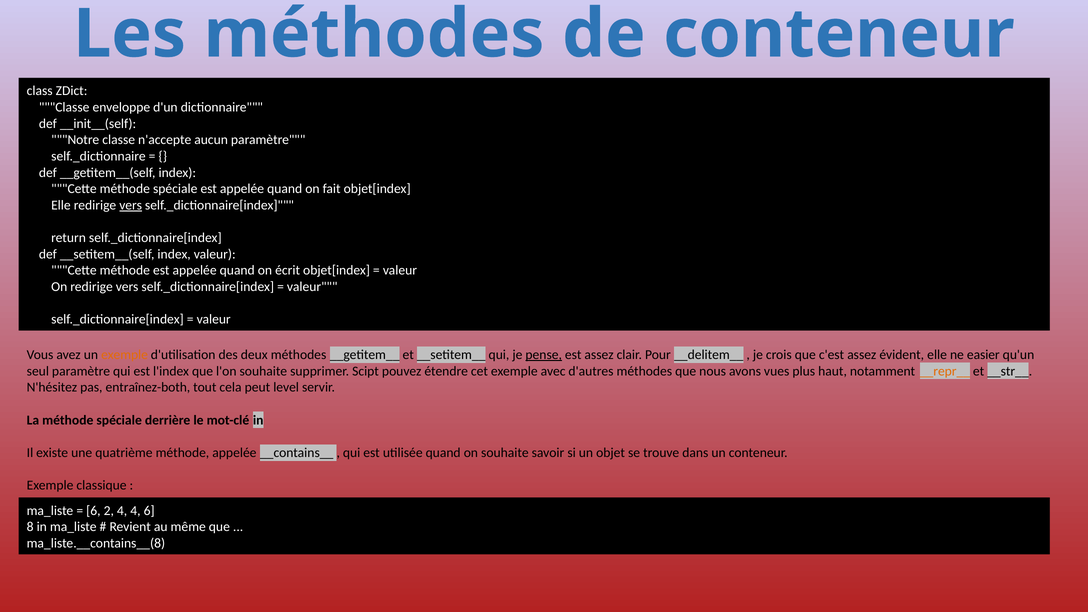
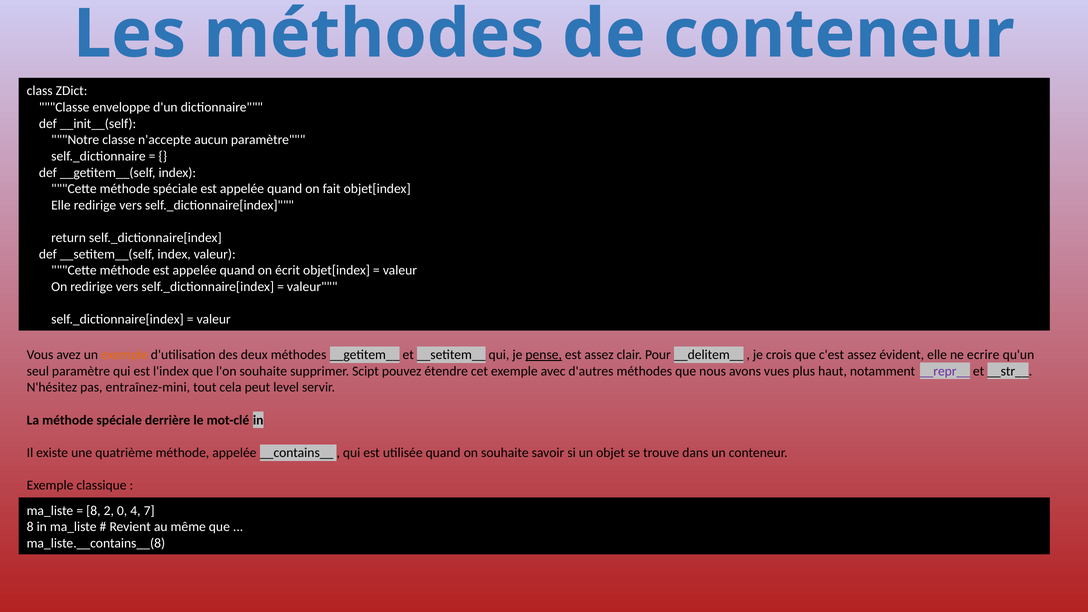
vers underline: present -> none (131, 205)
easier: easier -> ecrire (983, 355)
__repr__ colour: orange -> purple (945, 371)
entraînez-both: entraînez-both -> entraînez-mini (148, 387)
6: 6 -> 8 (93, 511)
2 4: 4 -> 0 (122, 511)
4 6: 6 -> 7 (149, 511)
